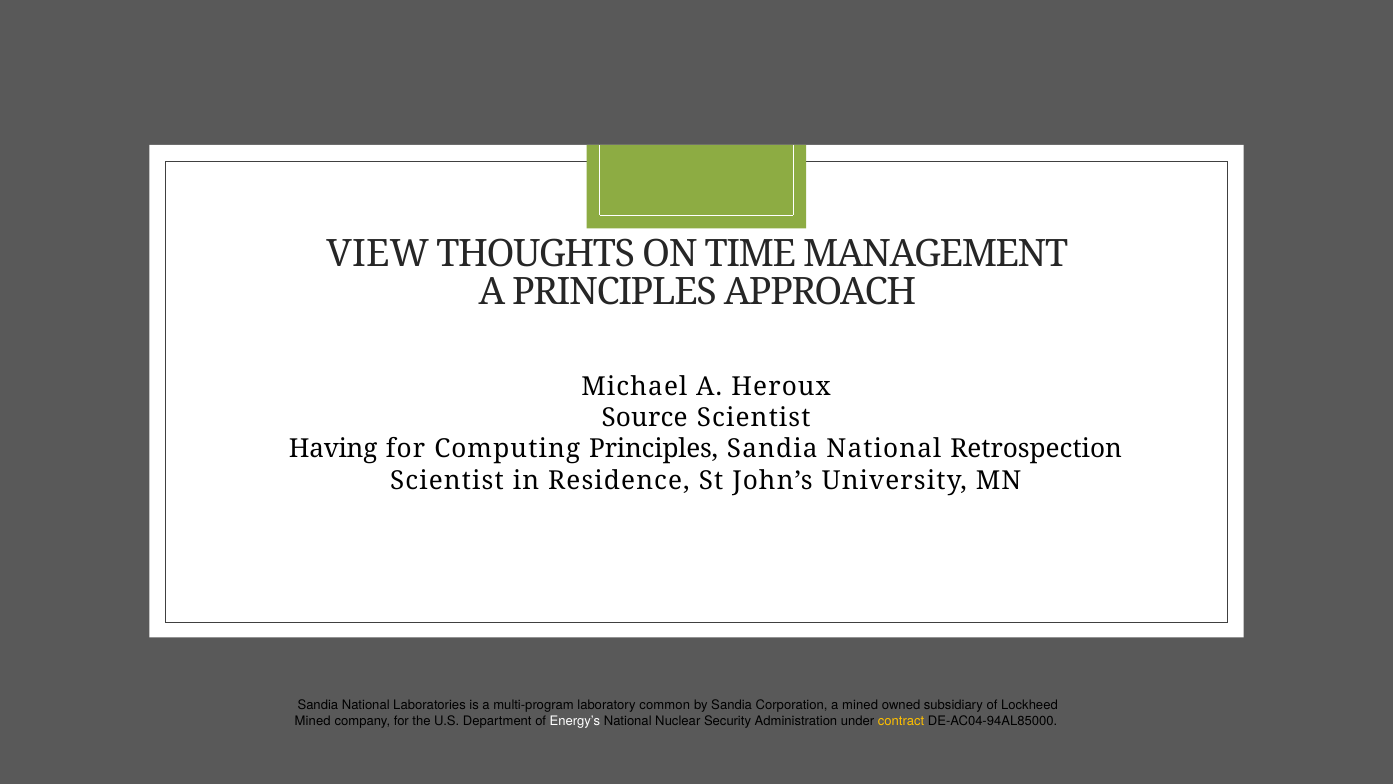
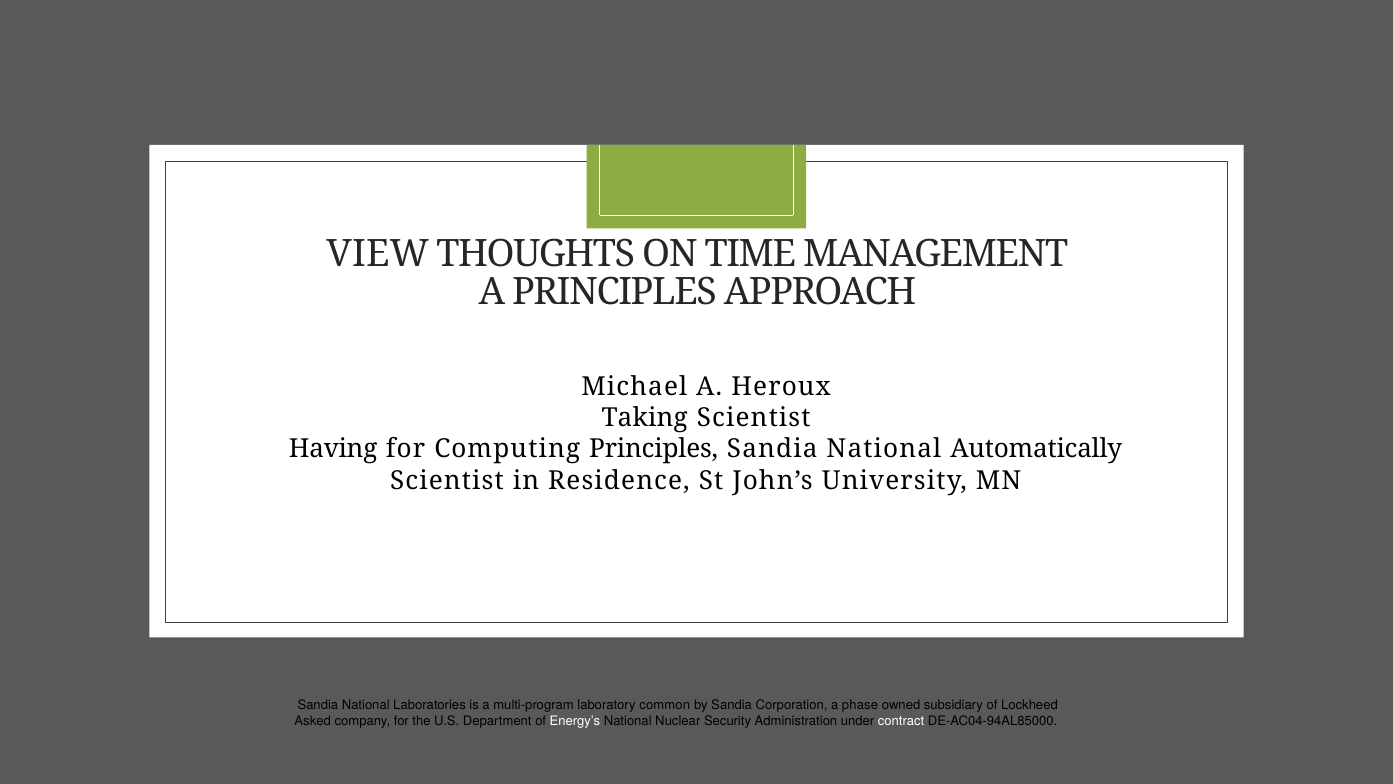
Source: Source -> Taking (645, 418)
Retrospection: Retrospection -> Automatically (1036, 449)
a mined: mined -> phase (860, 705)
Mined: Mined -> Asked (313, 720)
contract colour: yellow -> white (901, 720)
